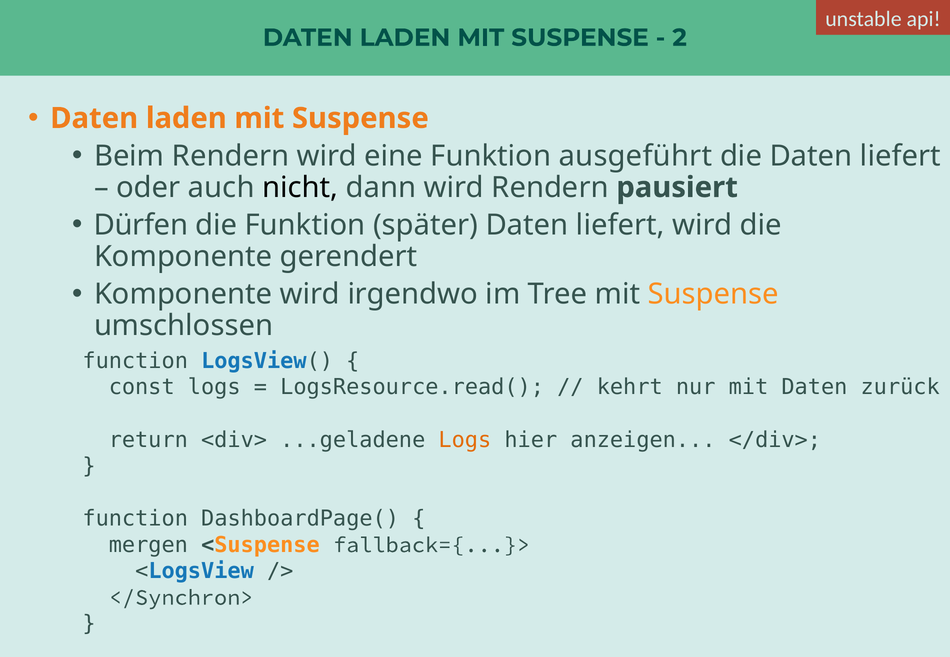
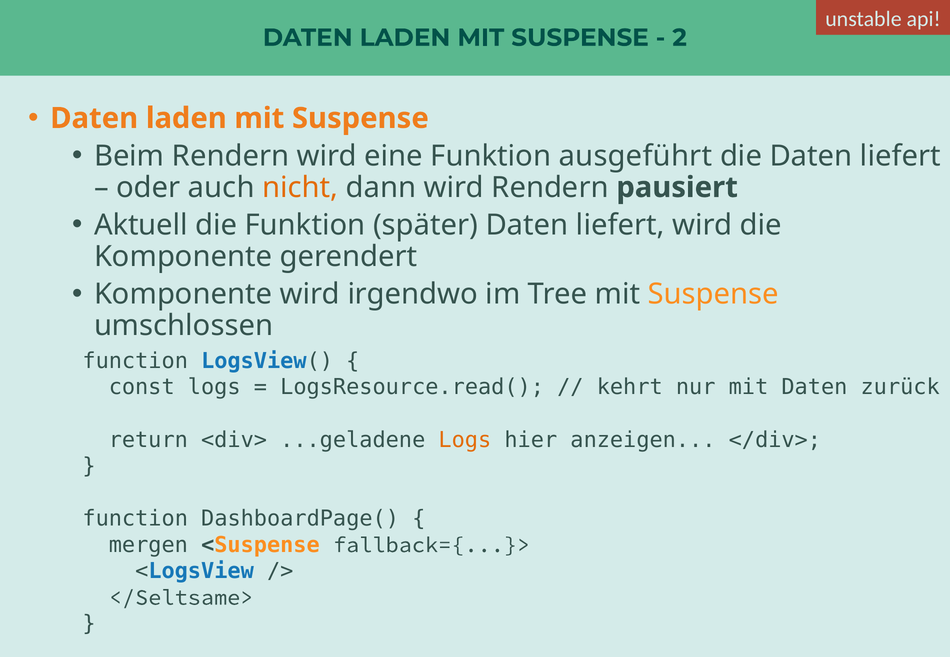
nicht colour: black -> orange (300, 188)
Dürfen: Dürfen -> Aktuell (141, 225)
</Synchron>: </Synchron> -> </Seltsame> (181, 598)
